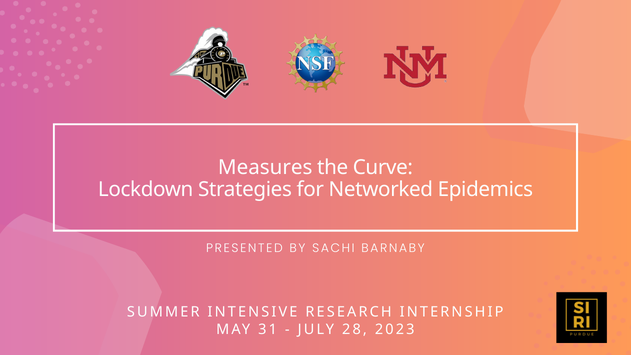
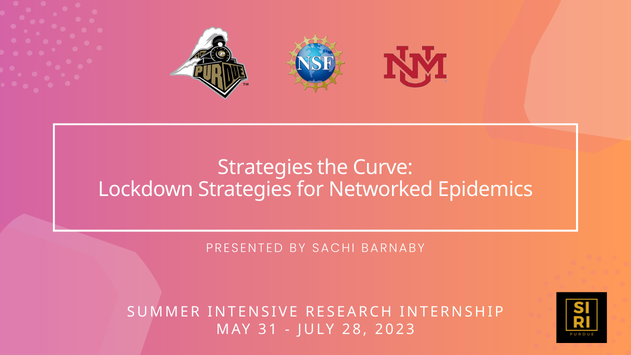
Measures: Measures -> Strategies (265, 168)
